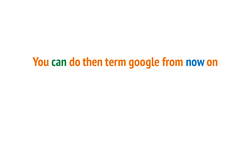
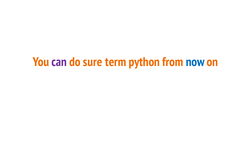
can colour: green -> purple (59, 62)
then: then -> sure (93, 62)
google: google -> python (144, 62)
